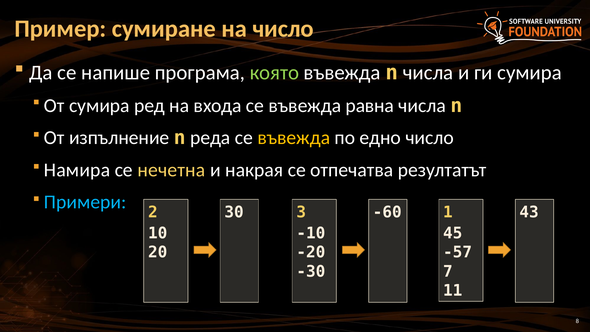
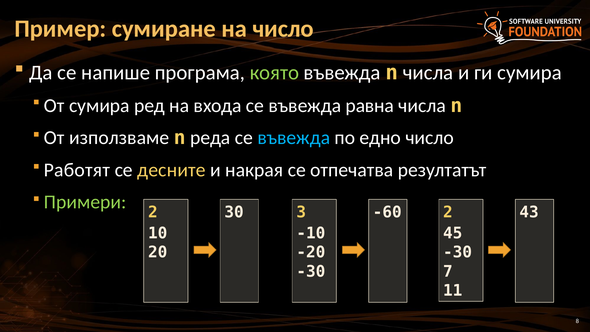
изпълнение: изпълнение -> използваме (119, 138)
въвежда colour: yellow -> light blue (294, 138)
Намира: Намира -> Работят (77, 170)
нечетна: нечетна -> десните (171, 170)
Примери colour: light blue -> light green (85, 202)
30 1: 1 -> 2 (448, 212)
-57: -57 -> -30 (458, 252)
